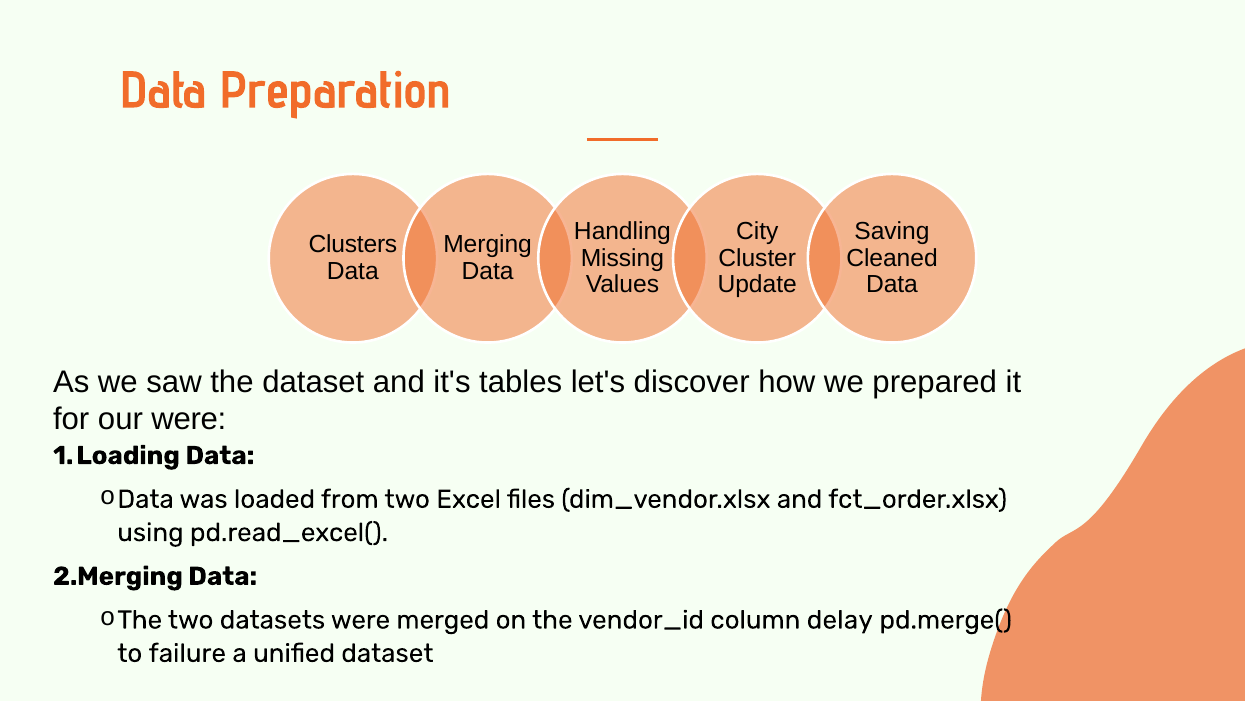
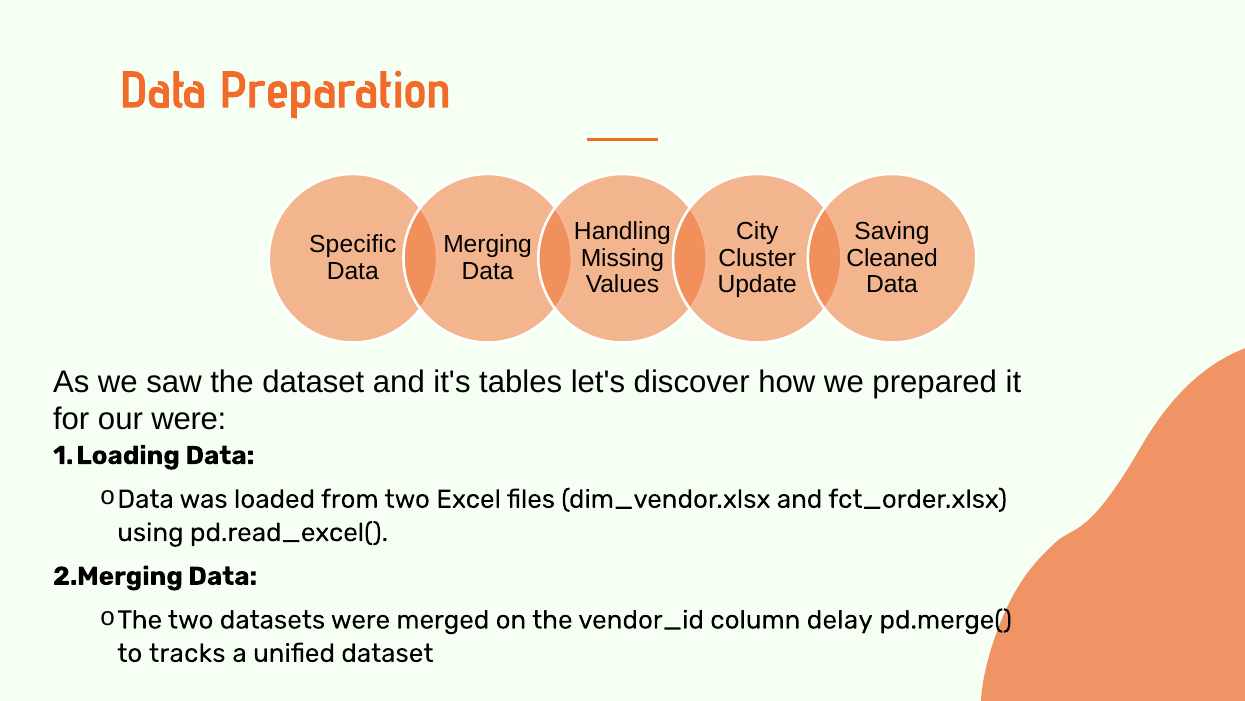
Clusters: Clusters -> Specific (353, 244)
failure: failure -> tracks (187, 653)
